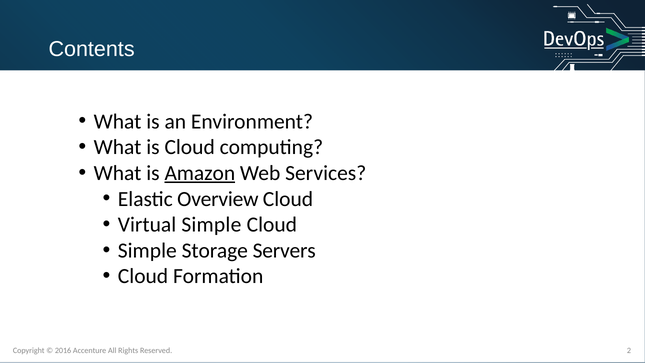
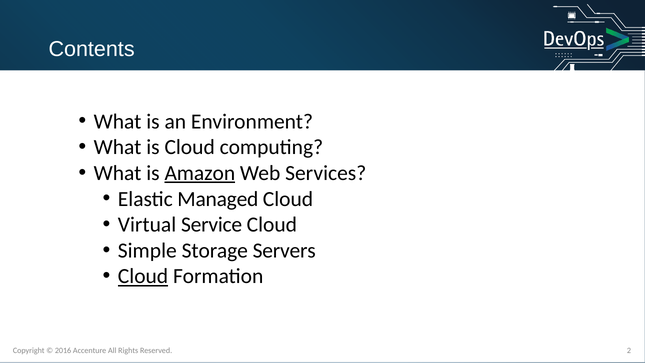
Overview: Overview -> Managed (218, 199)
Virtual Simple: Simple -> Service (212, 225)
Cloud underline: none -> present (143, 276)
